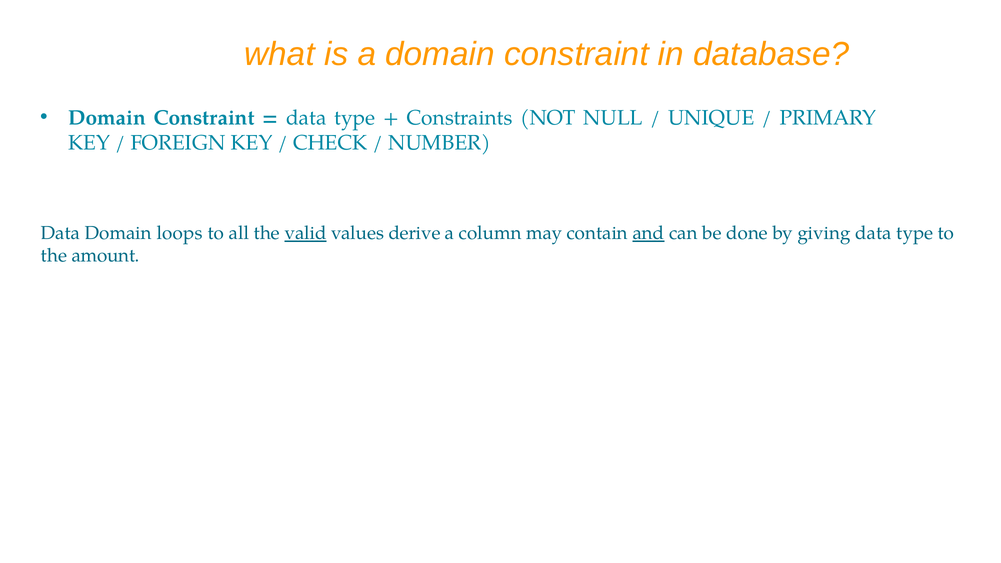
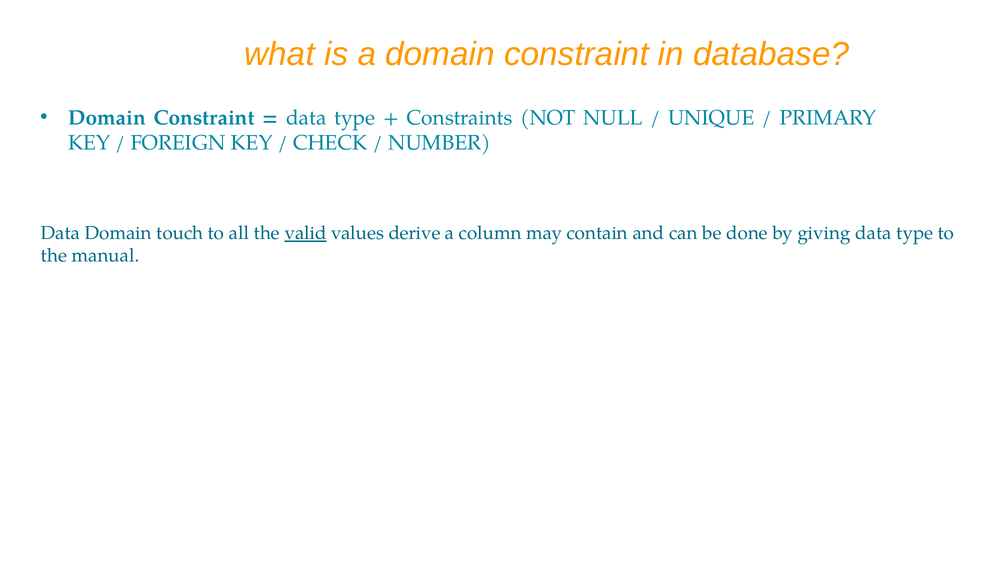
loops: loops -> touch (180, 233)
and underline: present -> none (648, 233)
amount: amount -> manual (105, 256)
